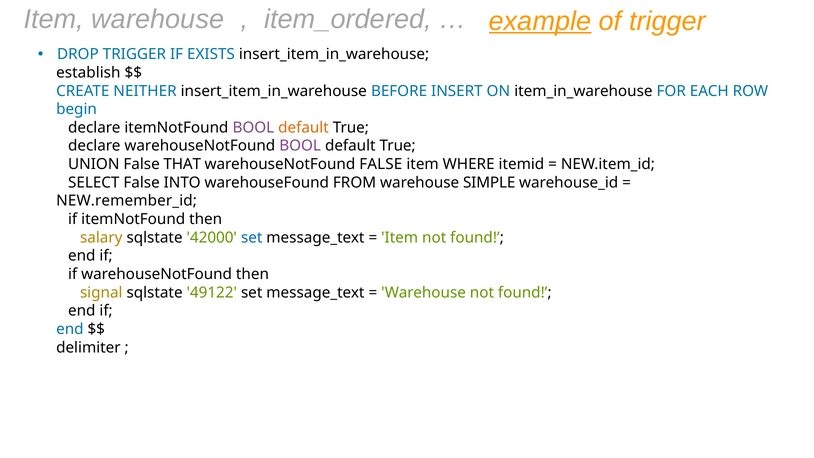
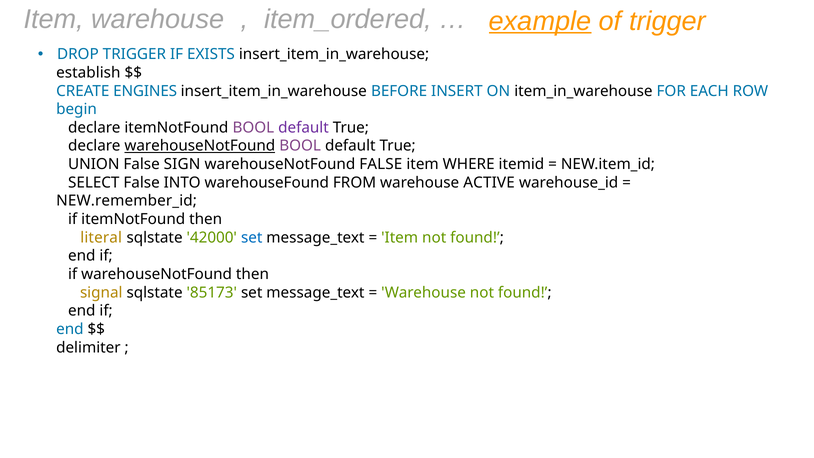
NEITHER: NEITHER -> ENGINES (145, 91)
default colour: orange -> purple (303, 128)
warehouseNotFound underline: none -> present (200, 146)
THAT: THAT -> SIGN (182, 164)
SIMPLE: SIMPLE -> ACTIVE (489, 183)
salary: salary -> literal (101, 237)
49122: 49122 -> 85173 (212, 292)
